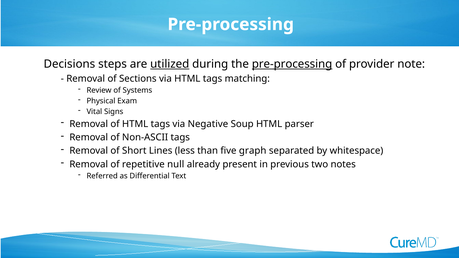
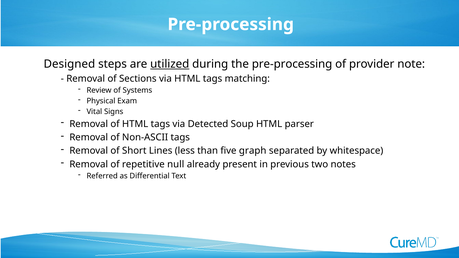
Decisions: Decisions -> Designed (69, 64)
pre-processing underline: present -> none (292, 64)
Negative: Negative -> Detected (208, 124)
